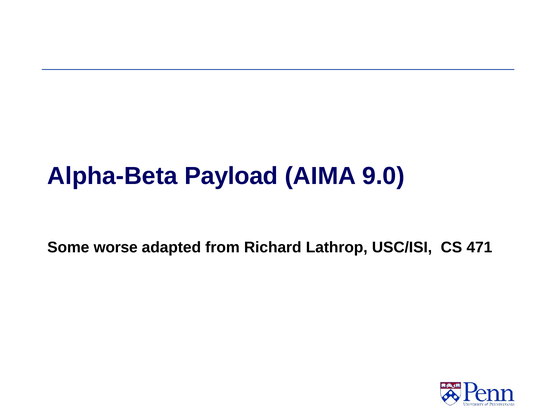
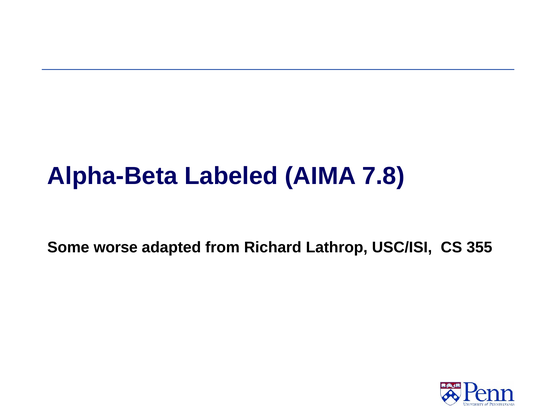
Payload: Payload -> Labeled (231, 176)
9.0: 9.0 -> 7.8 (383, 176)
471: 471 -> 355 (479, 247)
